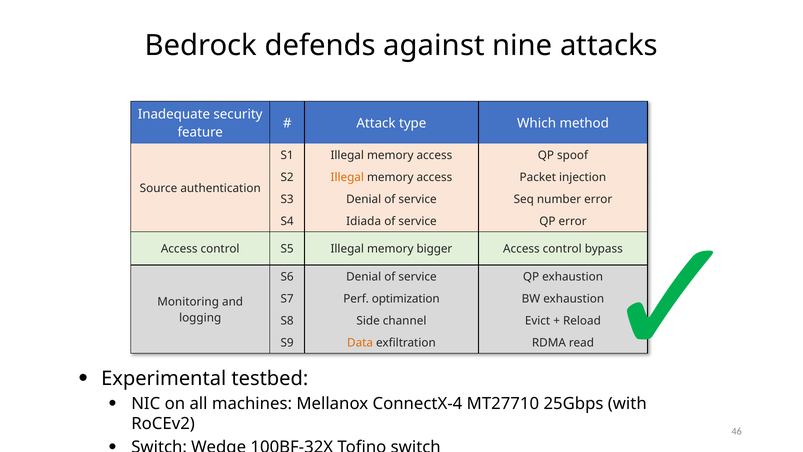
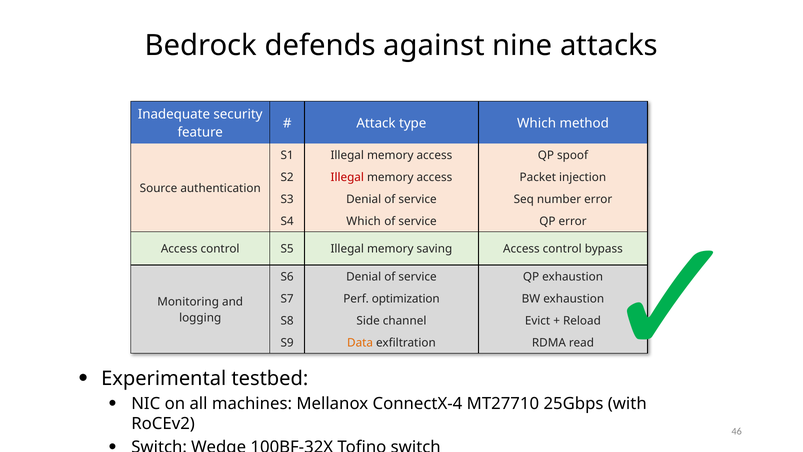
Illegal colour: orange -> red (347, 177)
S4 Idiada: Idiada -> Which (364, 221)
bigger: bigger -> saving (434, 249)
